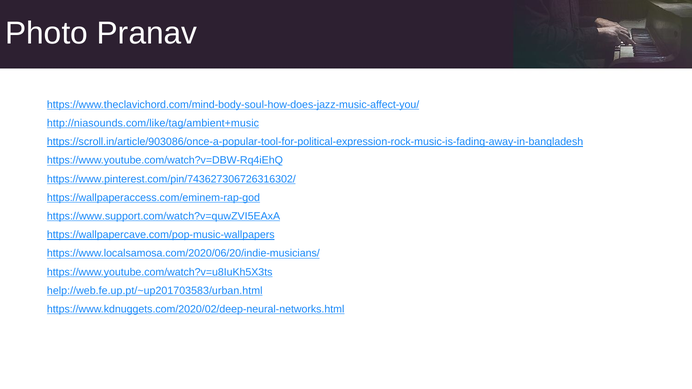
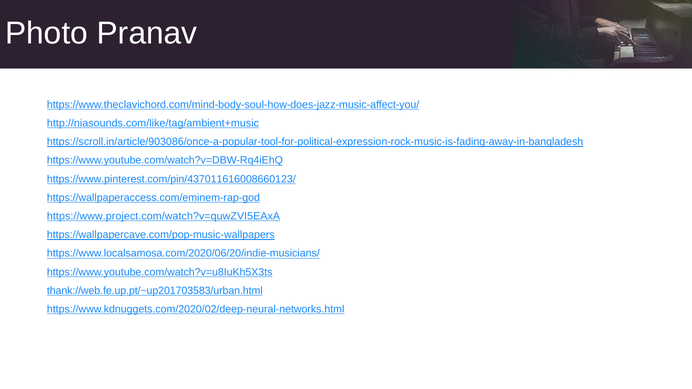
https://www.pinterest.com/pin/743627306726316302/: https://www.pinterest.com/pin/743627306726316302/ -> https://www.pinterest.com/pin/437011616008660123/ (171, 179)
https://www.support.com/watch?v=quwZVI5EAxA: https://www.support.com/watch?v=quwZVI5EAxA -> https://www.project.com/watch?v=quwZVI5EAxA (163, 216)
help://web.fe.up.pt/~up201703583/urban.html: help://web.fe.up.pt/~up201703583/urban.html -> thank://web.fe.up.pt/~up201703583/urban.html (155, 291)
